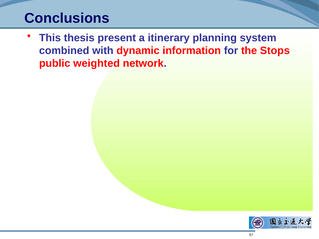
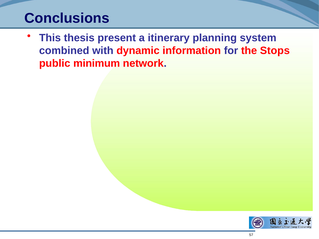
weighted: weighted -> minimum (97, 63)
